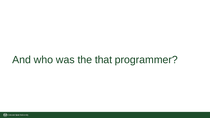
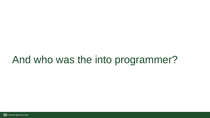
that: that -> into (103, 60)
